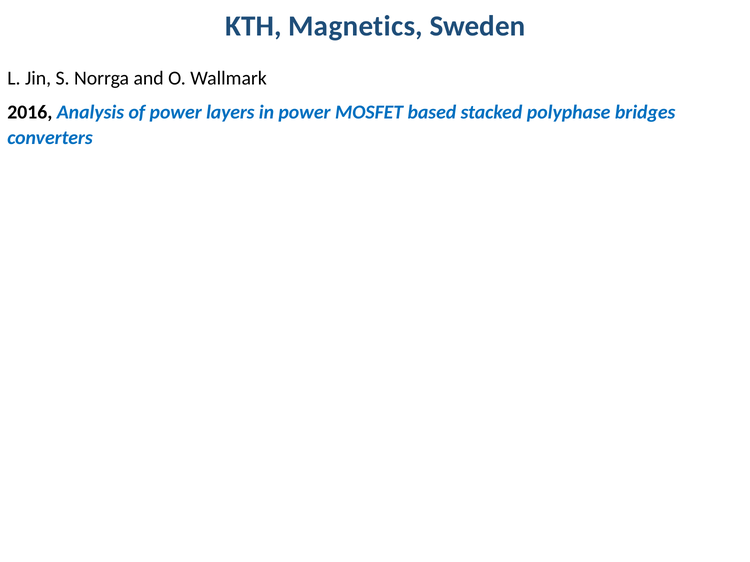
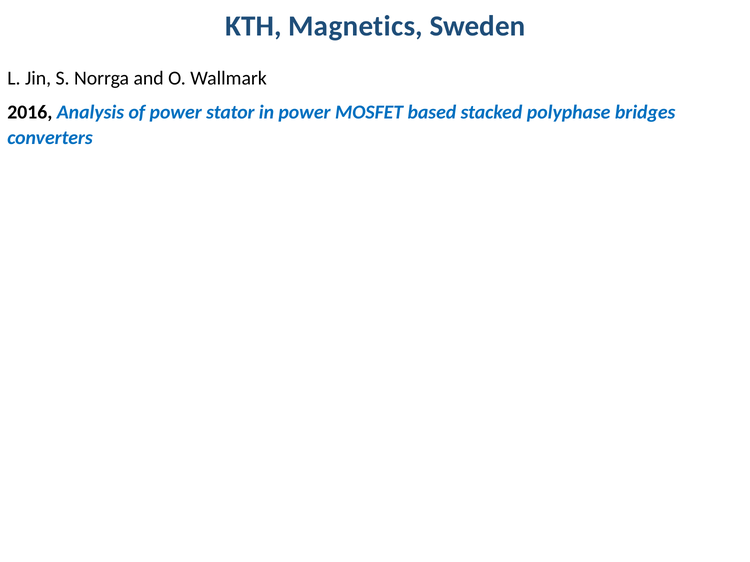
layers: layers -> stator (230, 112)
